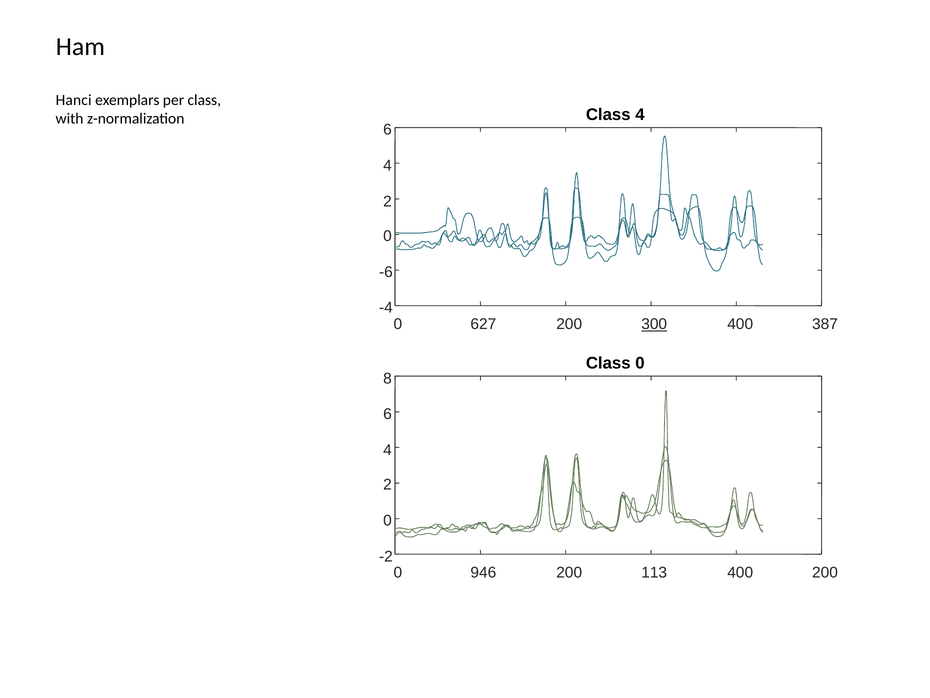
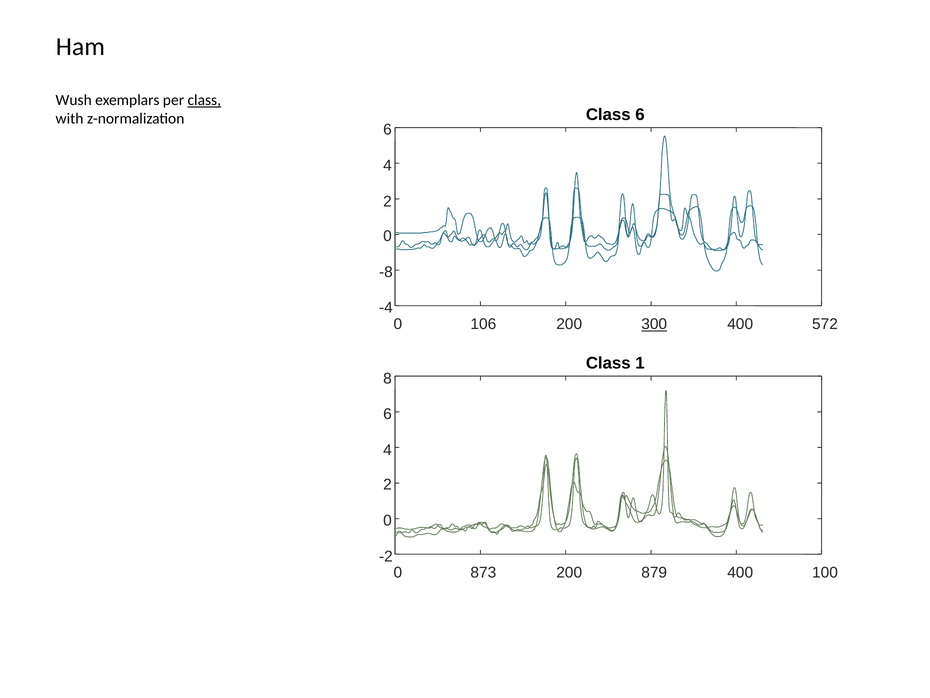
Hanci: Hanci -> Wush (74, 100)
class underline: none -> present (204, 100)
Class 4: 4 -> 6 (640, 114)
-6: -6 -> -8 (386, 272)
627: 627 -> 106 (483, 324)
387: 387 -> 572 (825, 324)
Class 0: 0 -> 1 (640, 363)
946: 946 -> 873 (483, 572)
113: 113 -> 879 (654, 572)
400 200: 200 -> 100 (825, 572)
